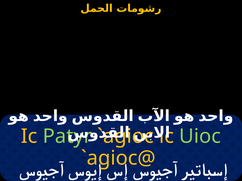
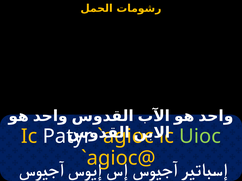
Patyr colour: light green -> white (67, 137)
